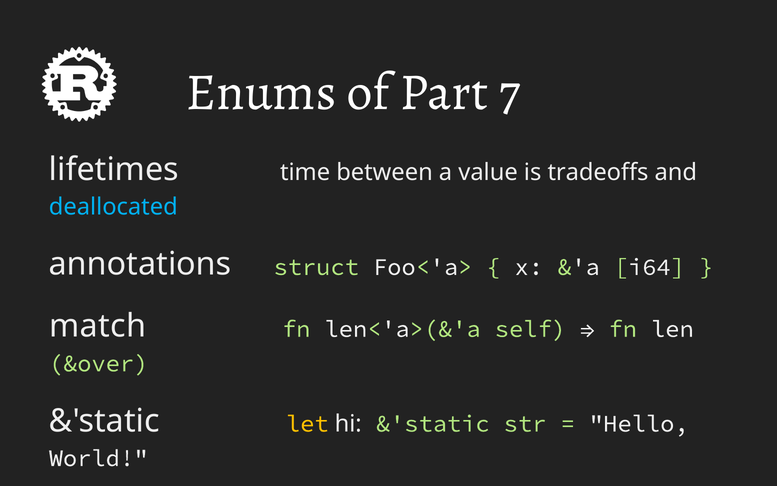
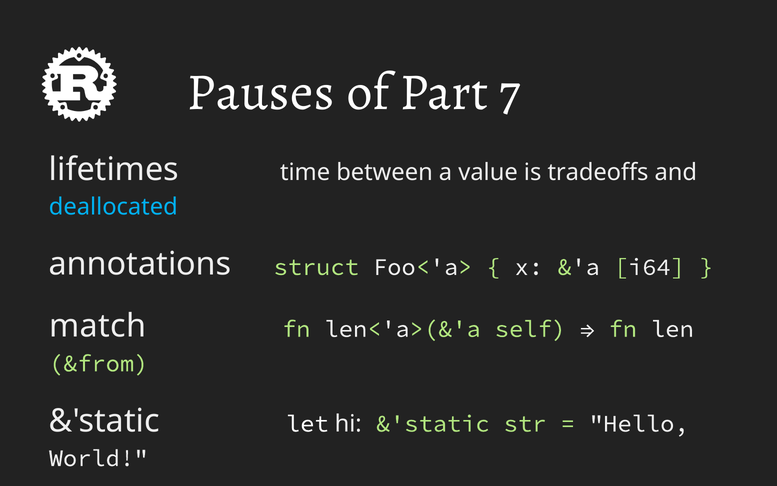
Enums: Enums -> Pauses (261, 92)
&over: &over -> &from (99, 363)
let colour: yellow -> white (307, 423)
